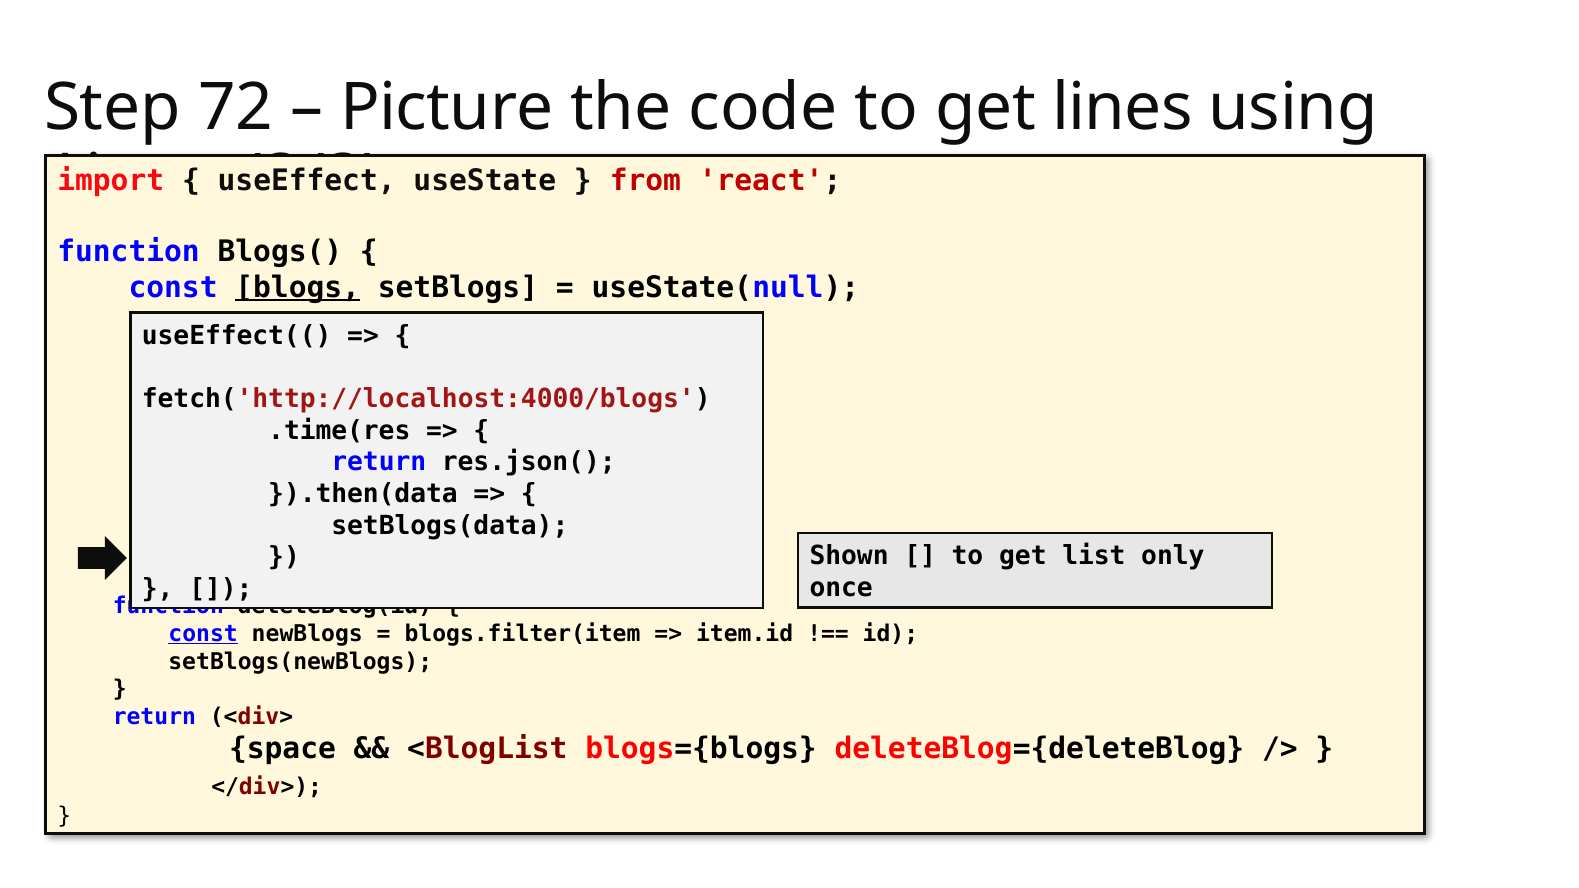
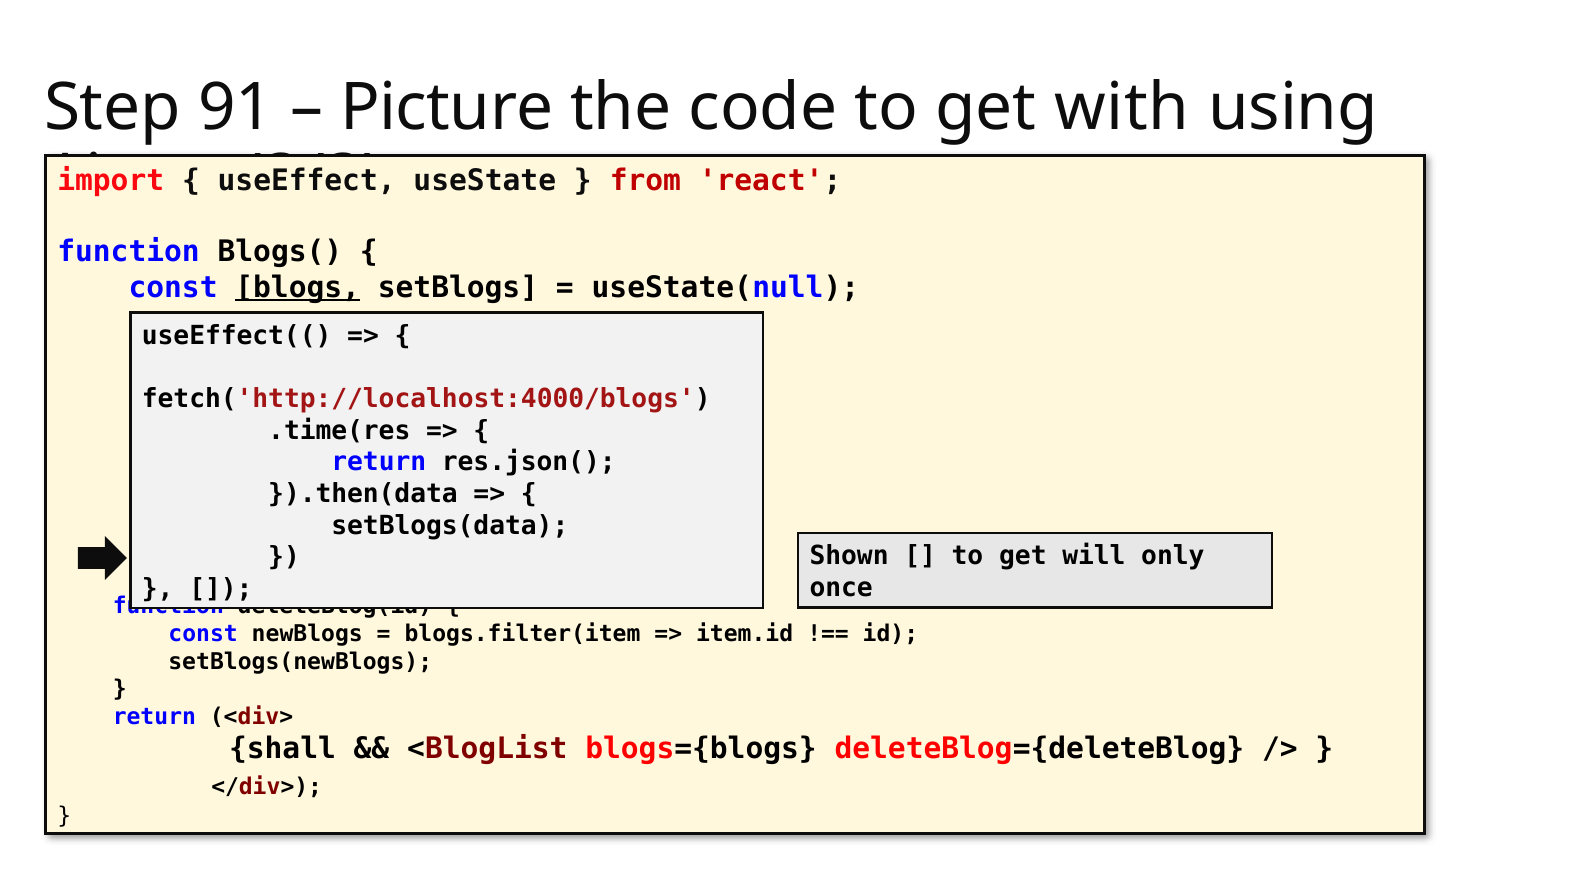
72: 72 -> 91 (236, 108)
lines: lines -> with (1122, 108)
list: list -> will (1094, 556)
const underline: present -> none (203, 634)
space: space -> shall (282, 749)
